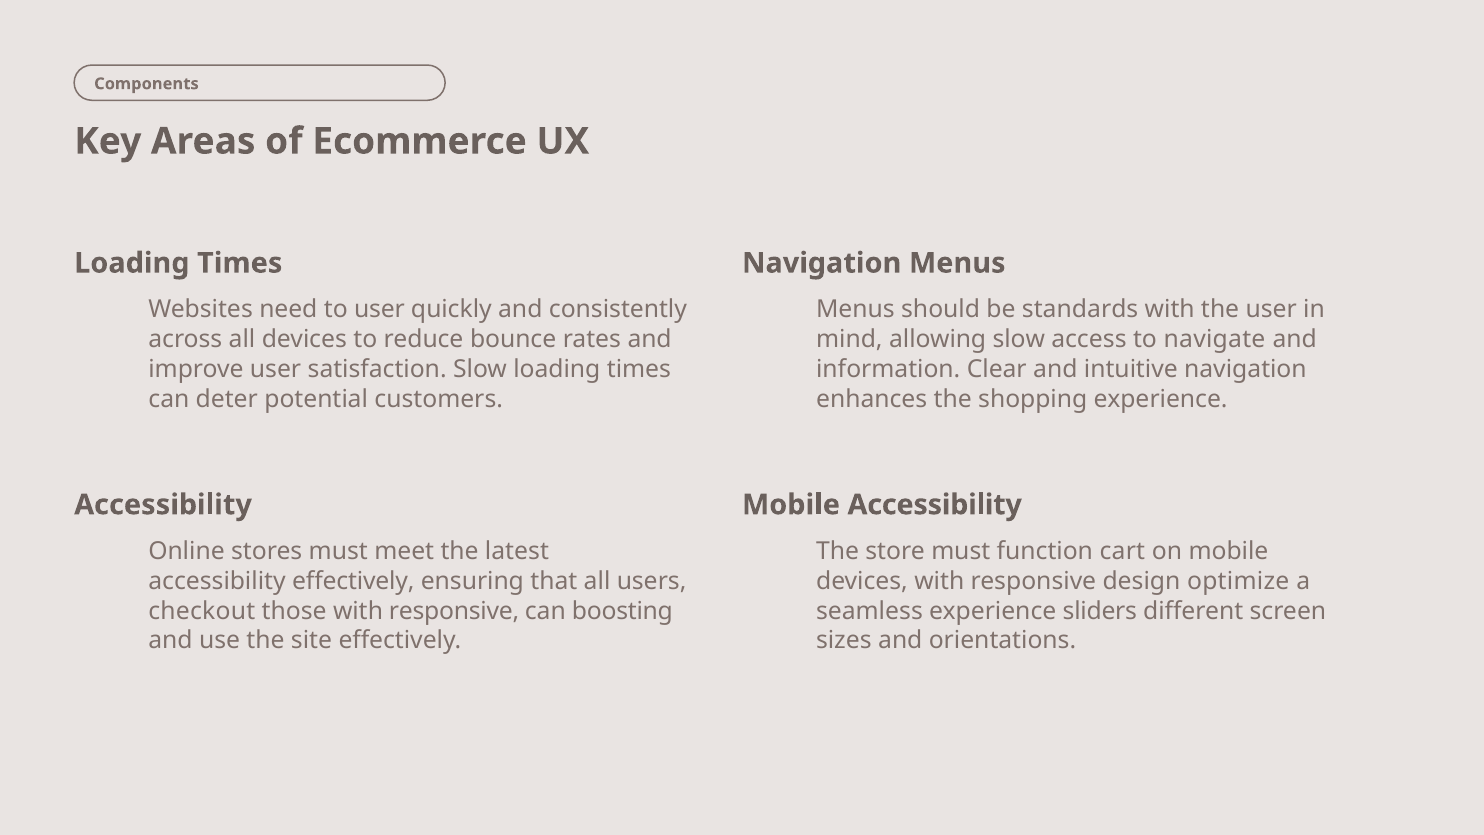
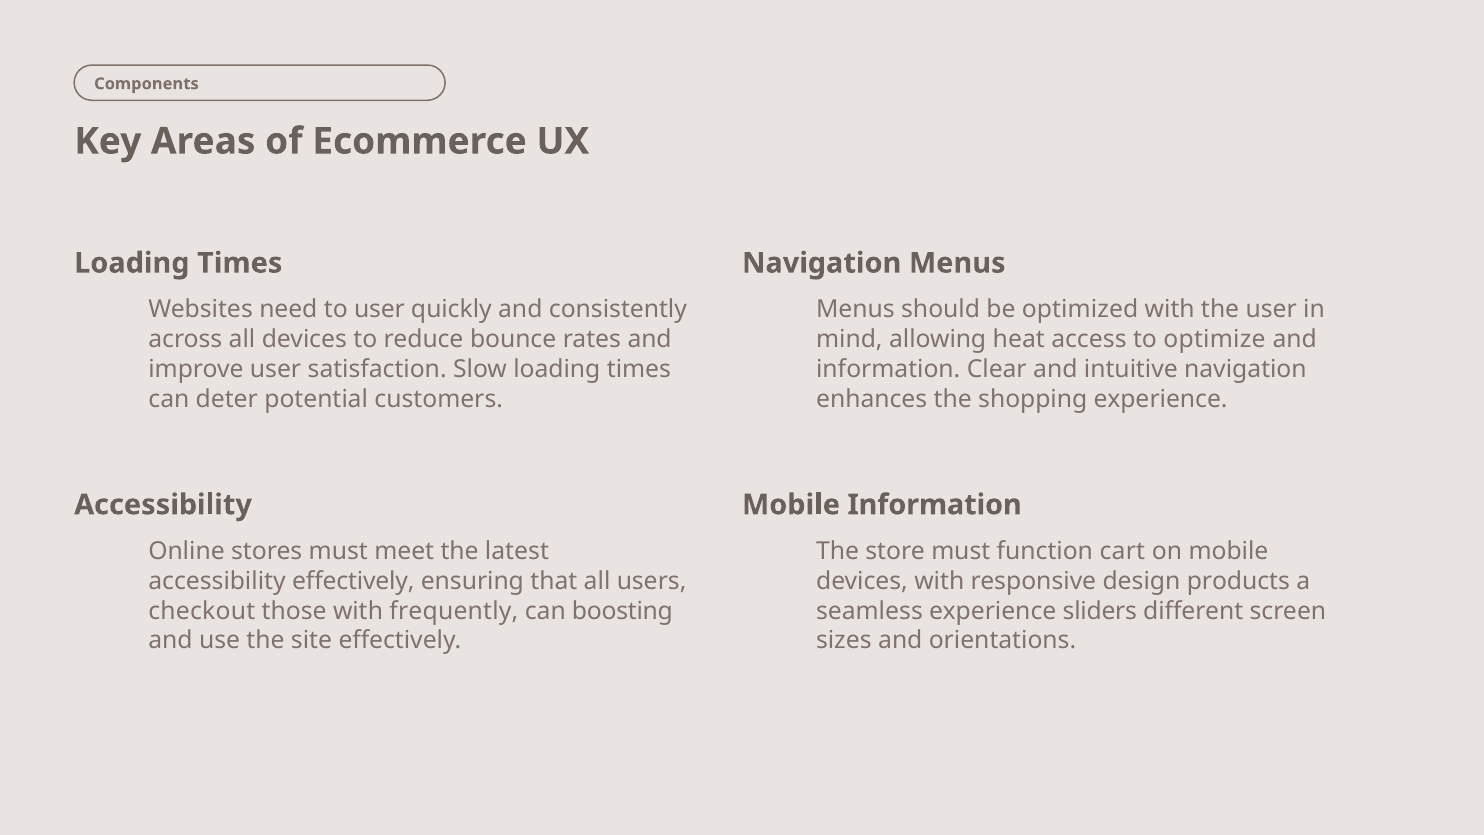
standards: standards -> optimized (1080, 310)
allowing slow: slow -> heat (1019, 339)
navigate: navigate -> optimize (1215, 339)
Mobile Accessibility: Accessibility -> Information (935, 505)
optimize: optimize -> products (1238, 581)
those with responsive: responsive -> frequently (454, 611)
